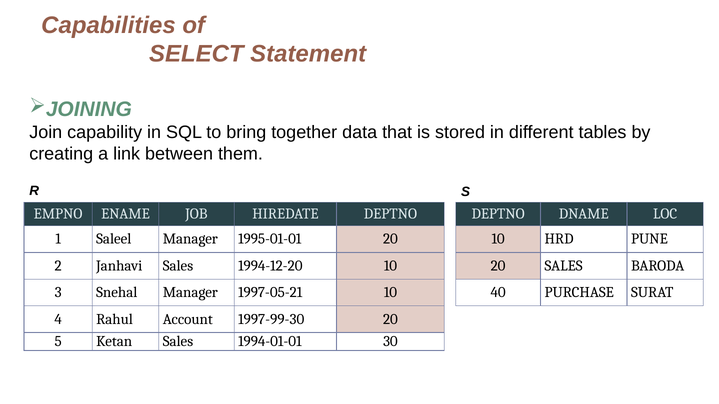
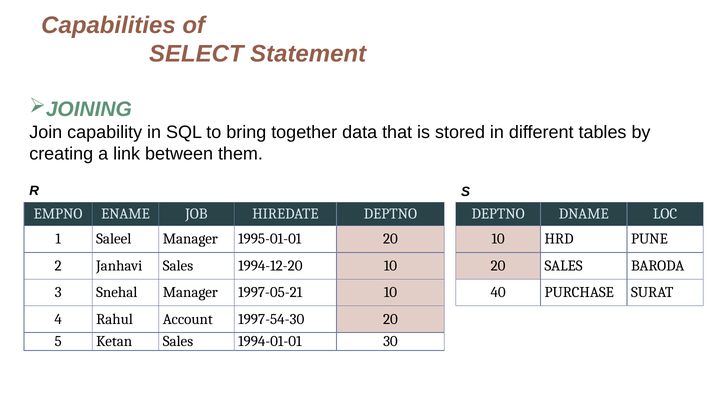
1997-99-30: 1997-99-30 -> 1997-54-30 (271, 319)
